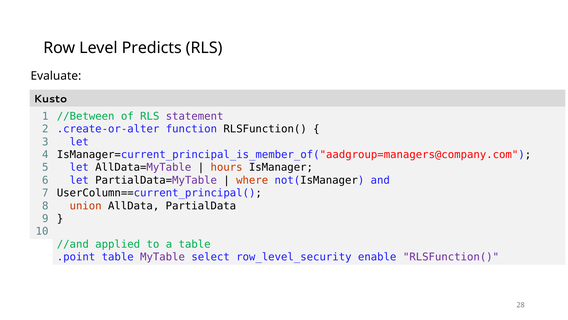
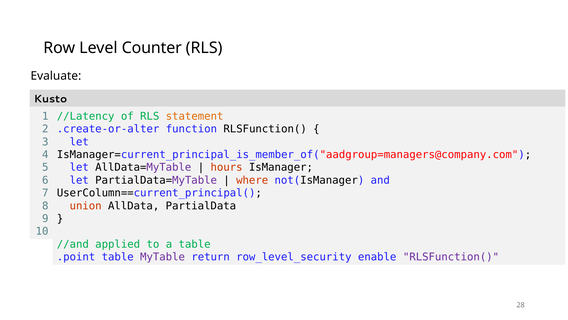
Predicts: Predicts -> Counter (152, 48)
//Between: //Between -> //Latency (86, 116)
statement colour: purple -> orange (195, 116)
select: select -> return (211, 257)
